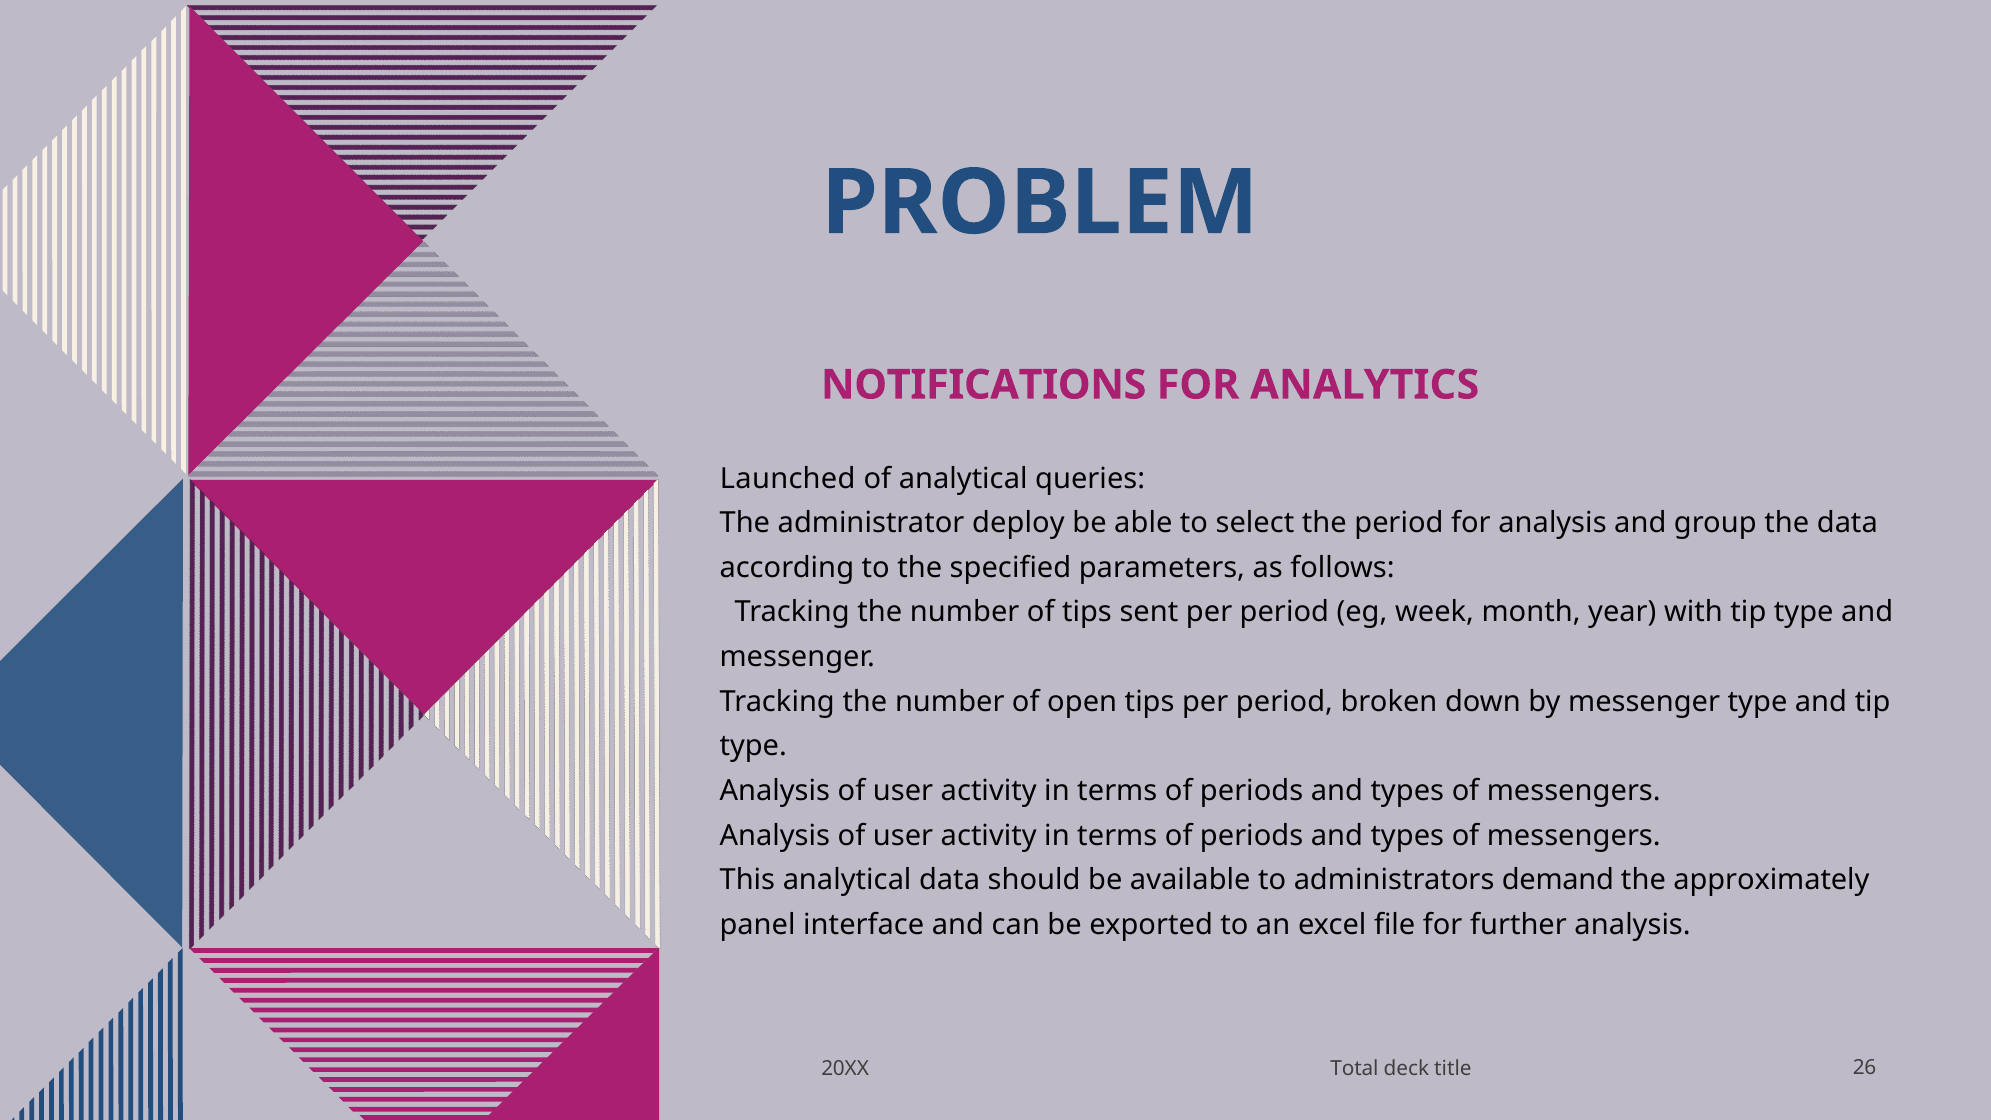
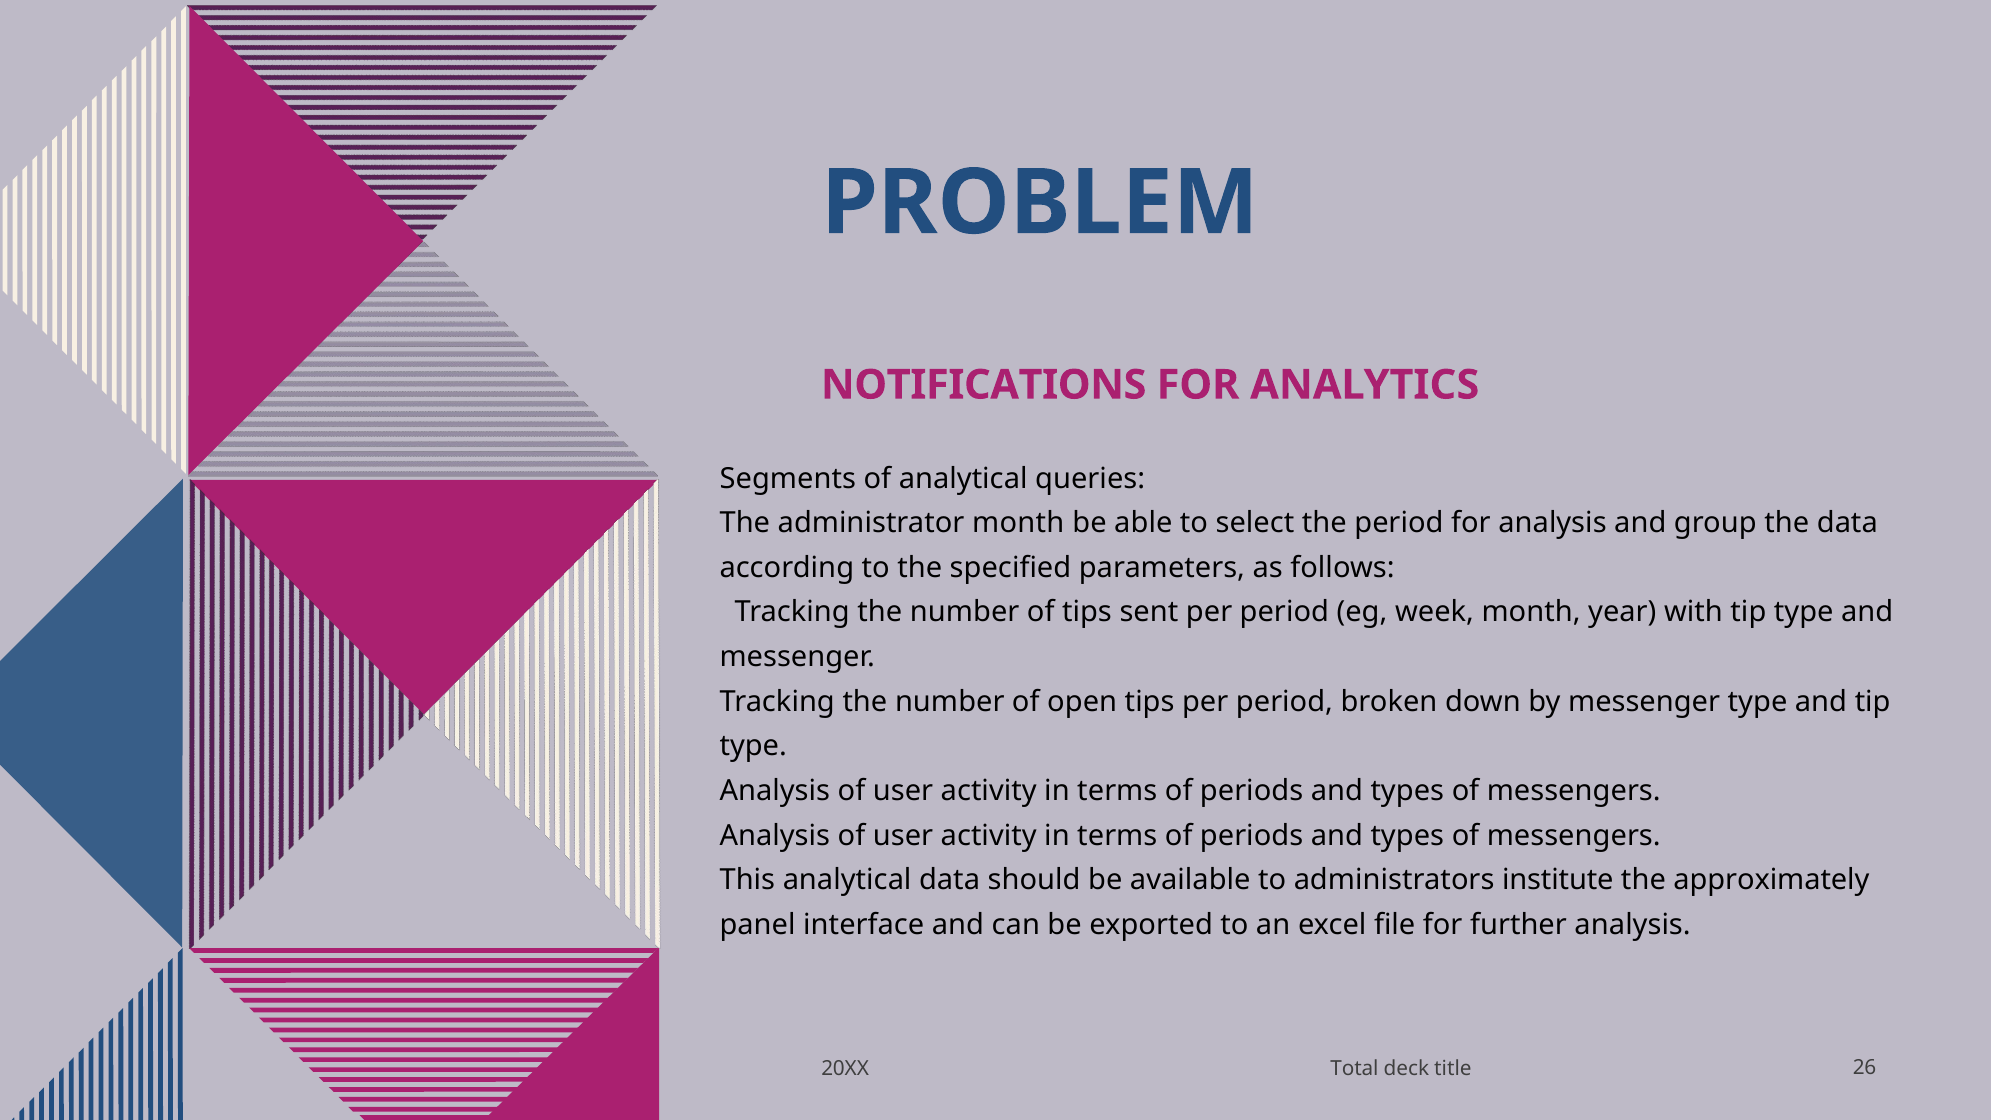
Launched: Launched -> Segments (788, 478)
administrator deploy: deploy -> month (1018, 523)
demand: demand -> institute (1558, 880)
